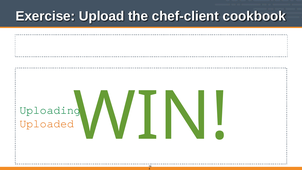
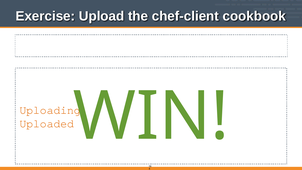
Uploading colour: green -> orange (50, 110)
